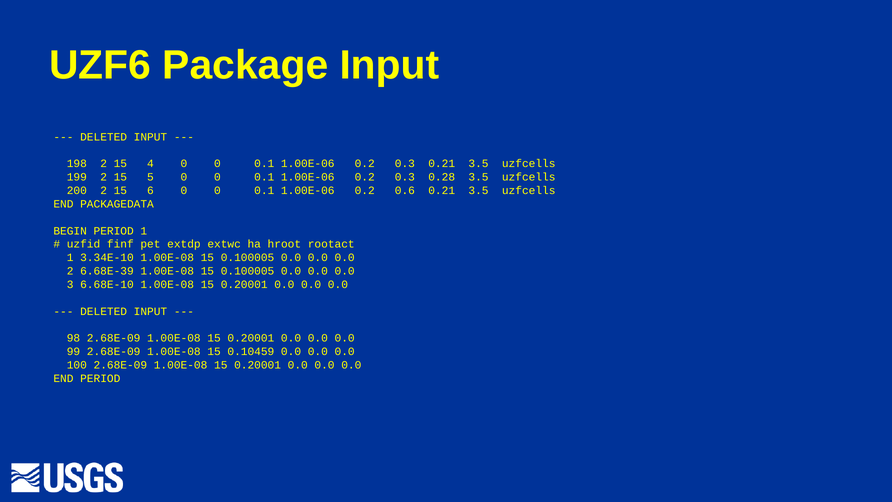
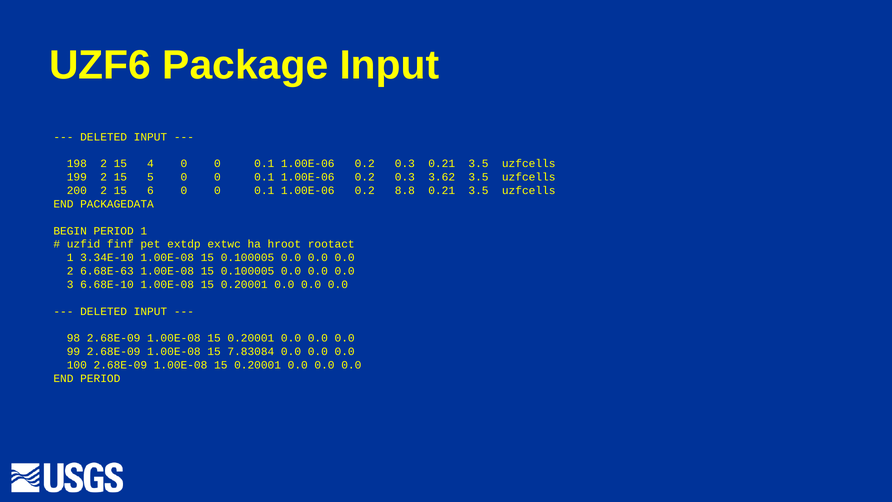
0.28: 0.28 -> 3.62 (442, 177)
0.6: 0.6 -> 8.8 (405, 191)
6.68E-39: 6.68E-39 -> 6.68E-63 (107, 271)
0.10459: 0.10459 -> 7.83084 (251, 351)
